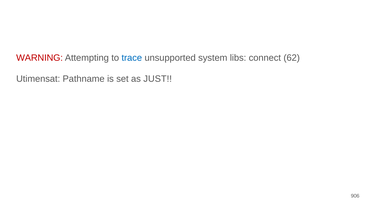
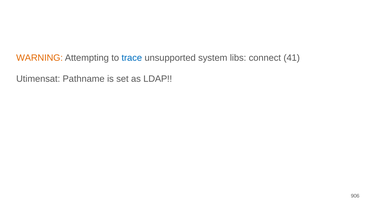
WARNING colour: red -> orange (40, 58)
62: 62 -> 41 (292, 58)
JUST: JUST -> LDAP (158, 79)
